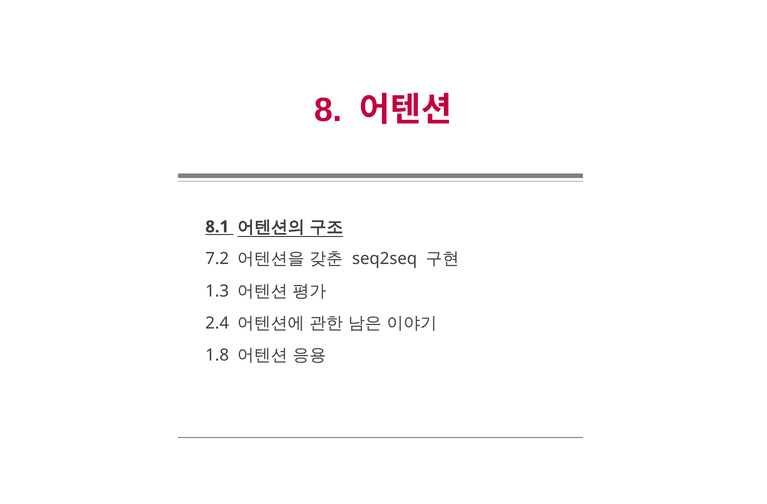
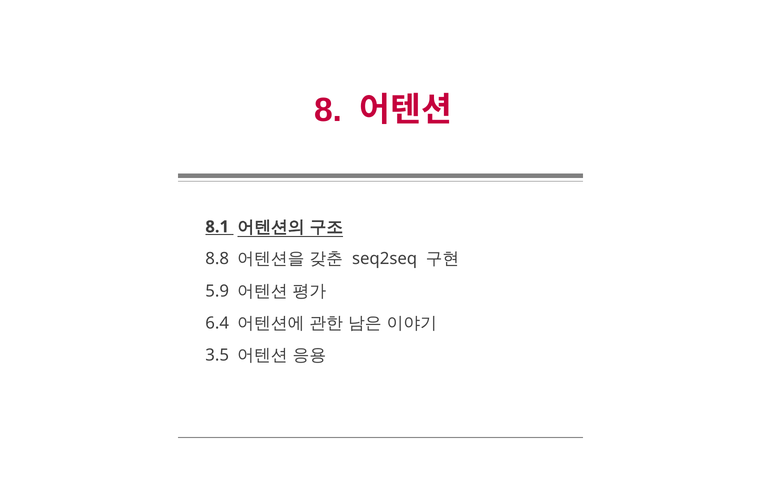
7.2: 7.2 -> 8.8 (217, 259)
1.3: 1.3 -> 5.9 (217, 291)
2.4: 2.4 -> 6.4 (217, 323)
1.8: 1.8 -> 3.5 (217, 355)
